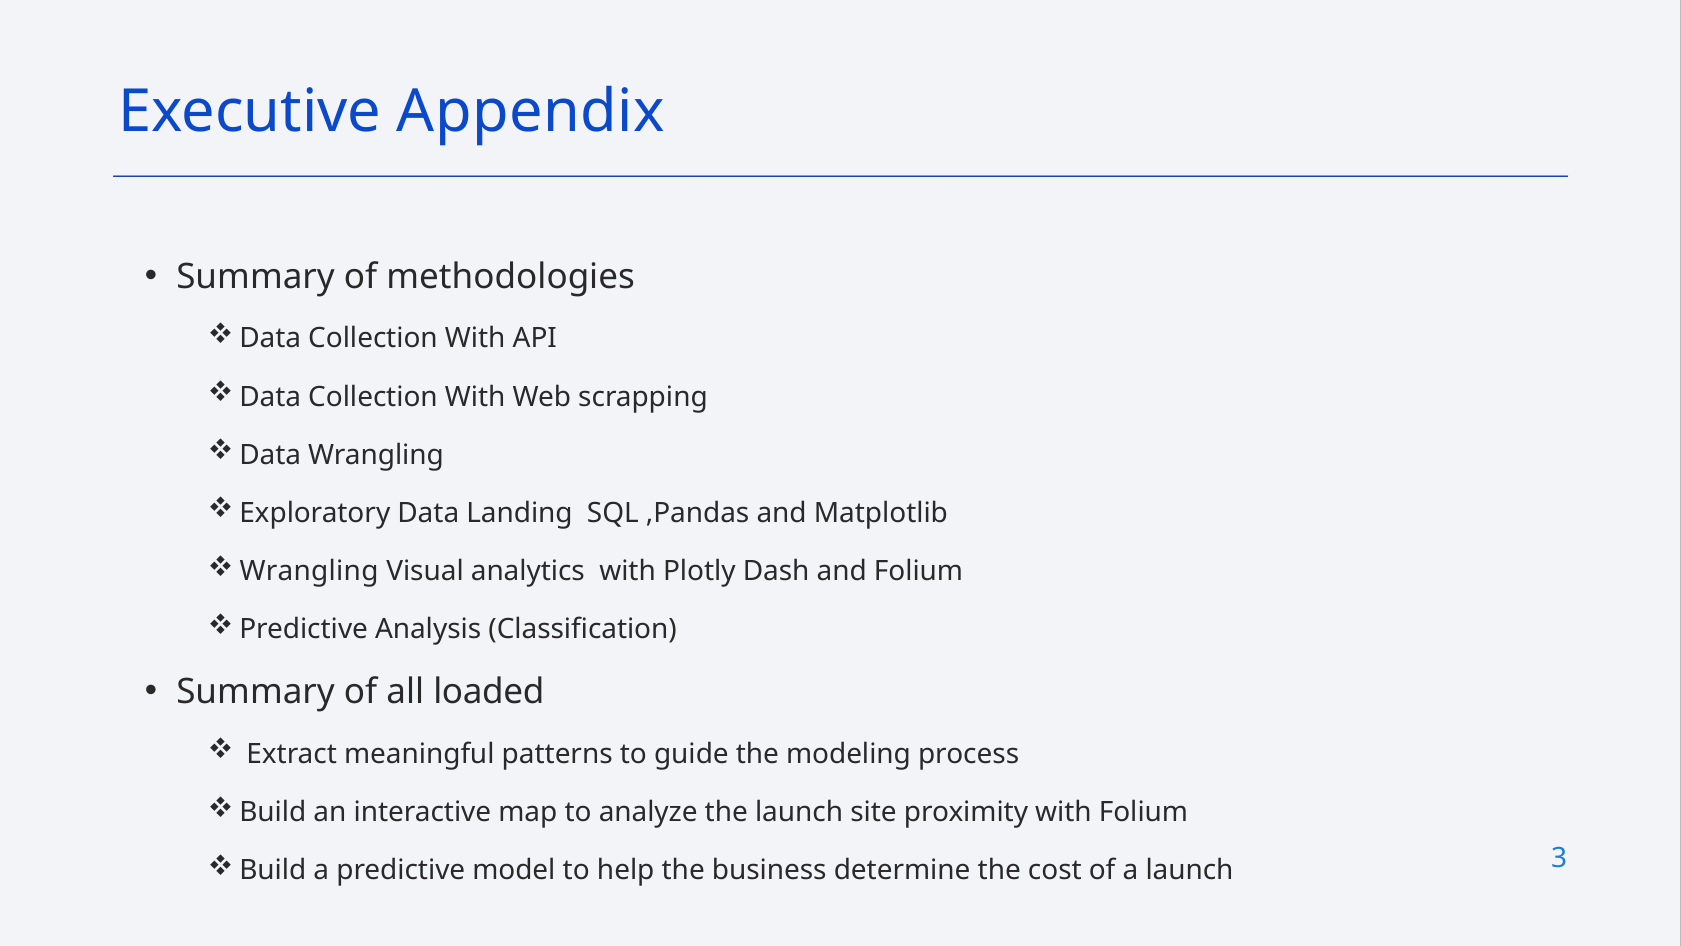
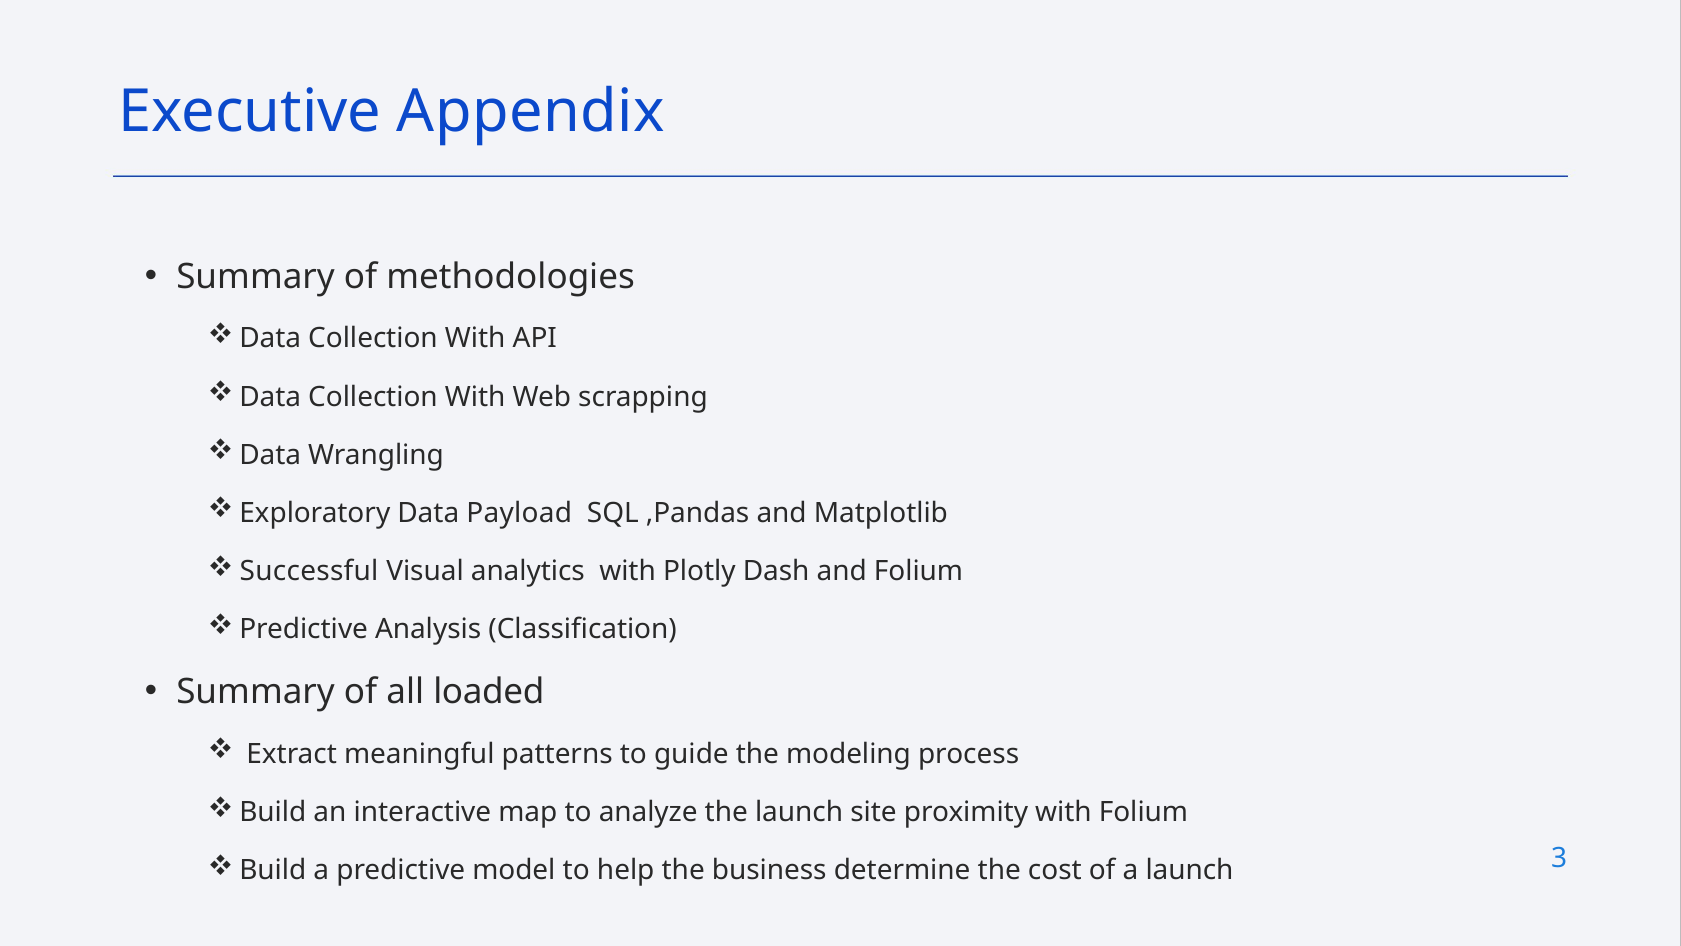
Landing: Landing -> Payload (519, 513)
Wrangling: Wrangling -> Successful (309, 571)
